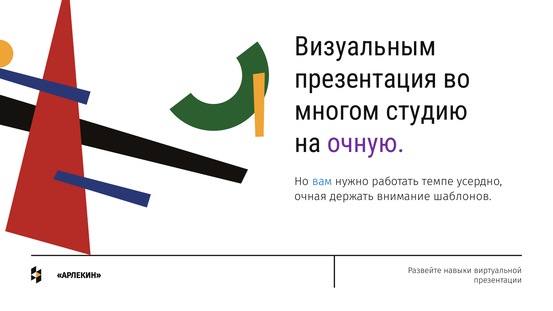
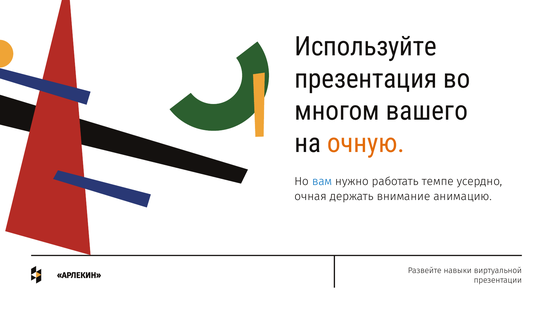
Визуальным: Визуальным -> Используйте (366, 47)
студию: студию -> вашего (427, 111)
очную colour: purple -> orange (366, 143)
шаблонов: шаблонов -> анимацию (463, 196)
